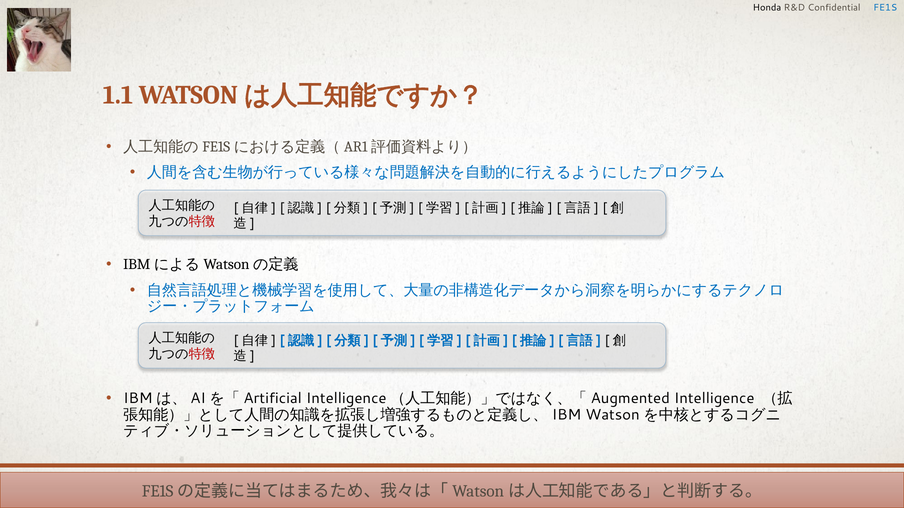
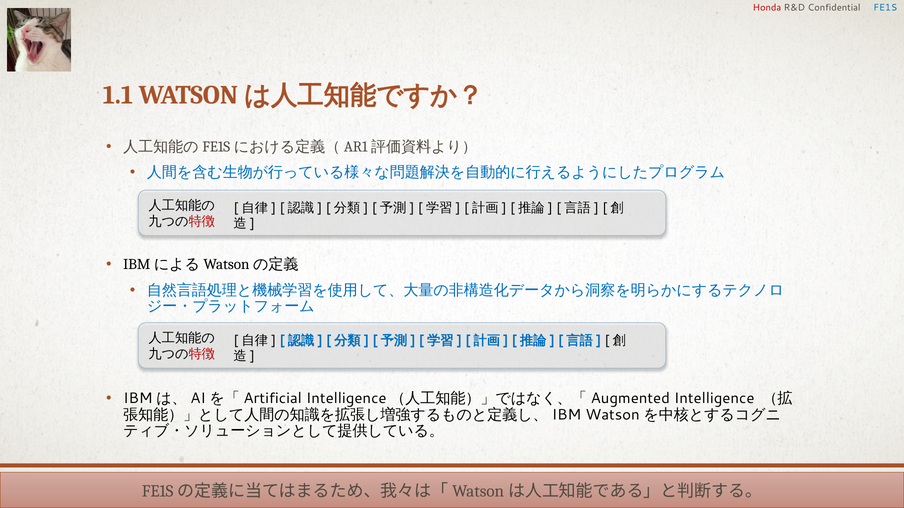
Honda colour: black -> red (767, 8)
